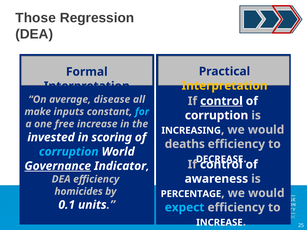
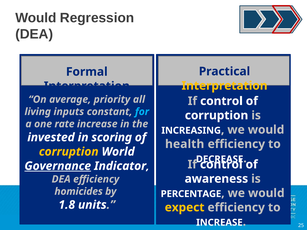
Those: Those -> Would (36, 18)
disease: disease -> priority (112, 100)
control underline: present -> none (221, 101)
make: make -> living (38, 112)
free: free -> rate (65, 124)
deaths: deaths -> health (185, 144)
corruption colour: light blue -> yellow (69, 152)
0.1: 0.1 -> 1.8 (67, 205)
expect colour: light blue -> yellow (185, 208)
